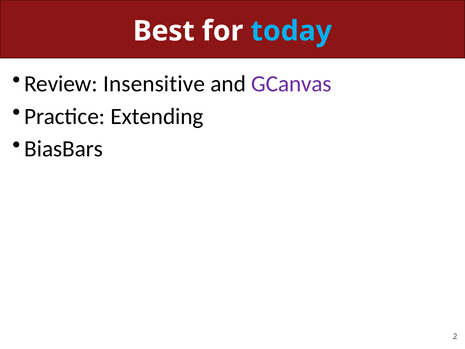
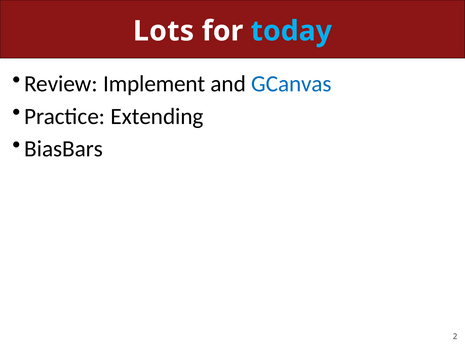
Best: Best -> Lots (164, 31)
Insensitive: Insensitive -> Implement (154, 84)
GCanvas colour: purple -> blue (291, 84)
